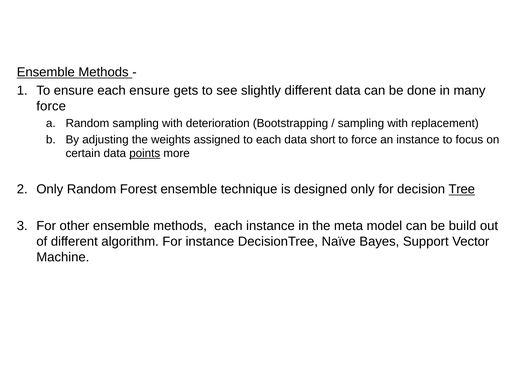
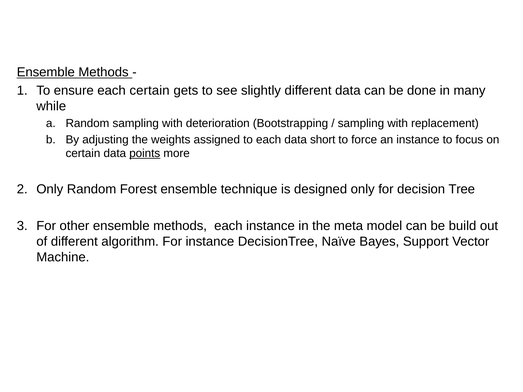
each ensure: ensure -> certain (150, 91)
force: force -> while (51, 106)
Tree underline: present -> none (462, 189)
